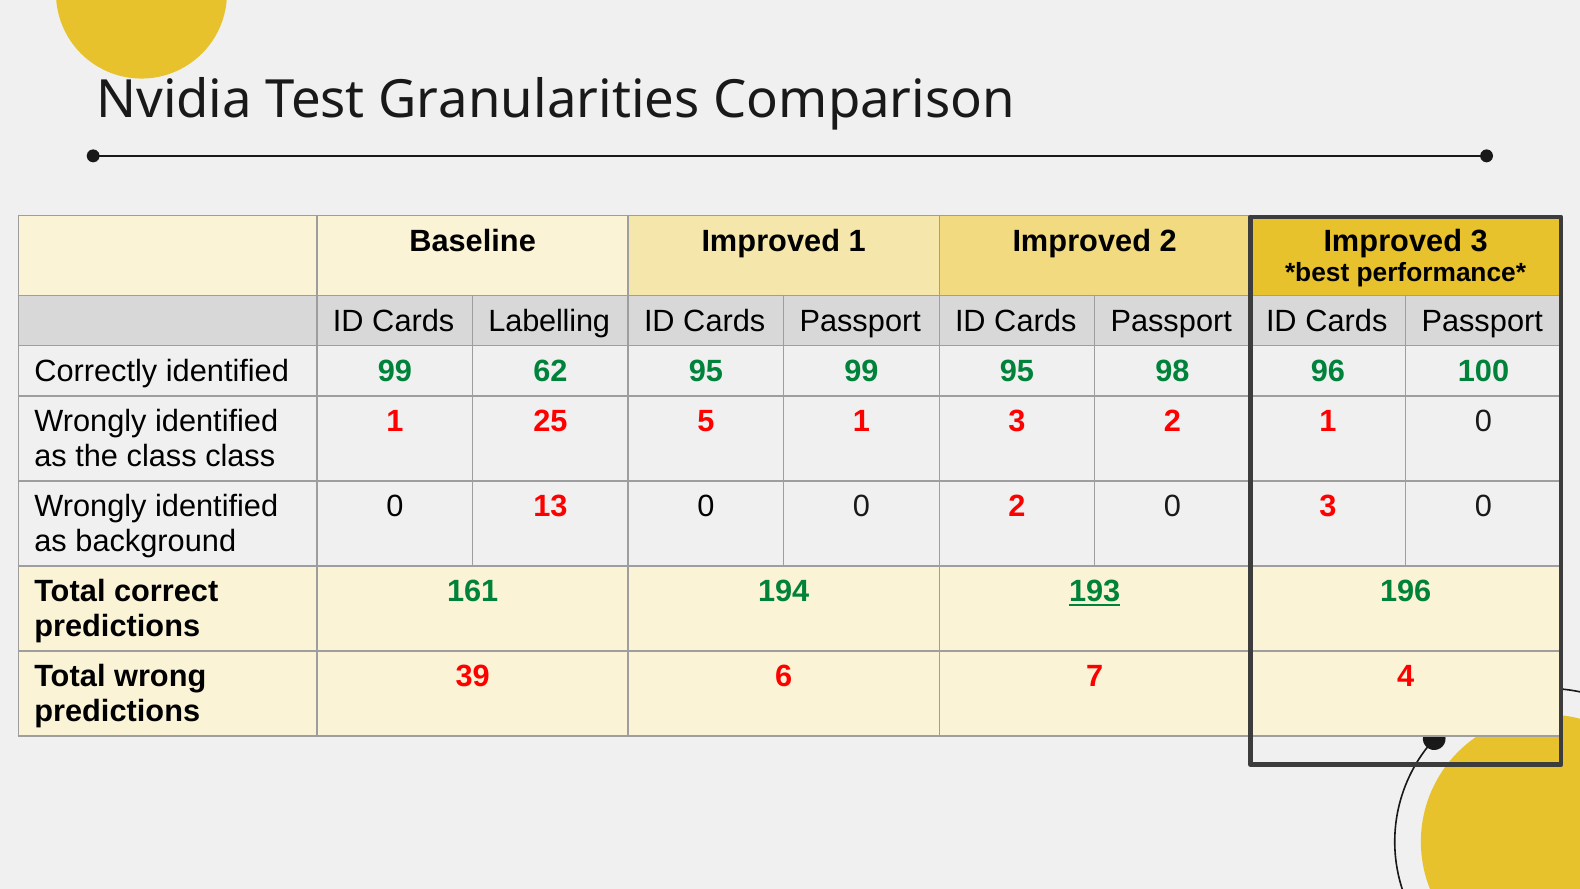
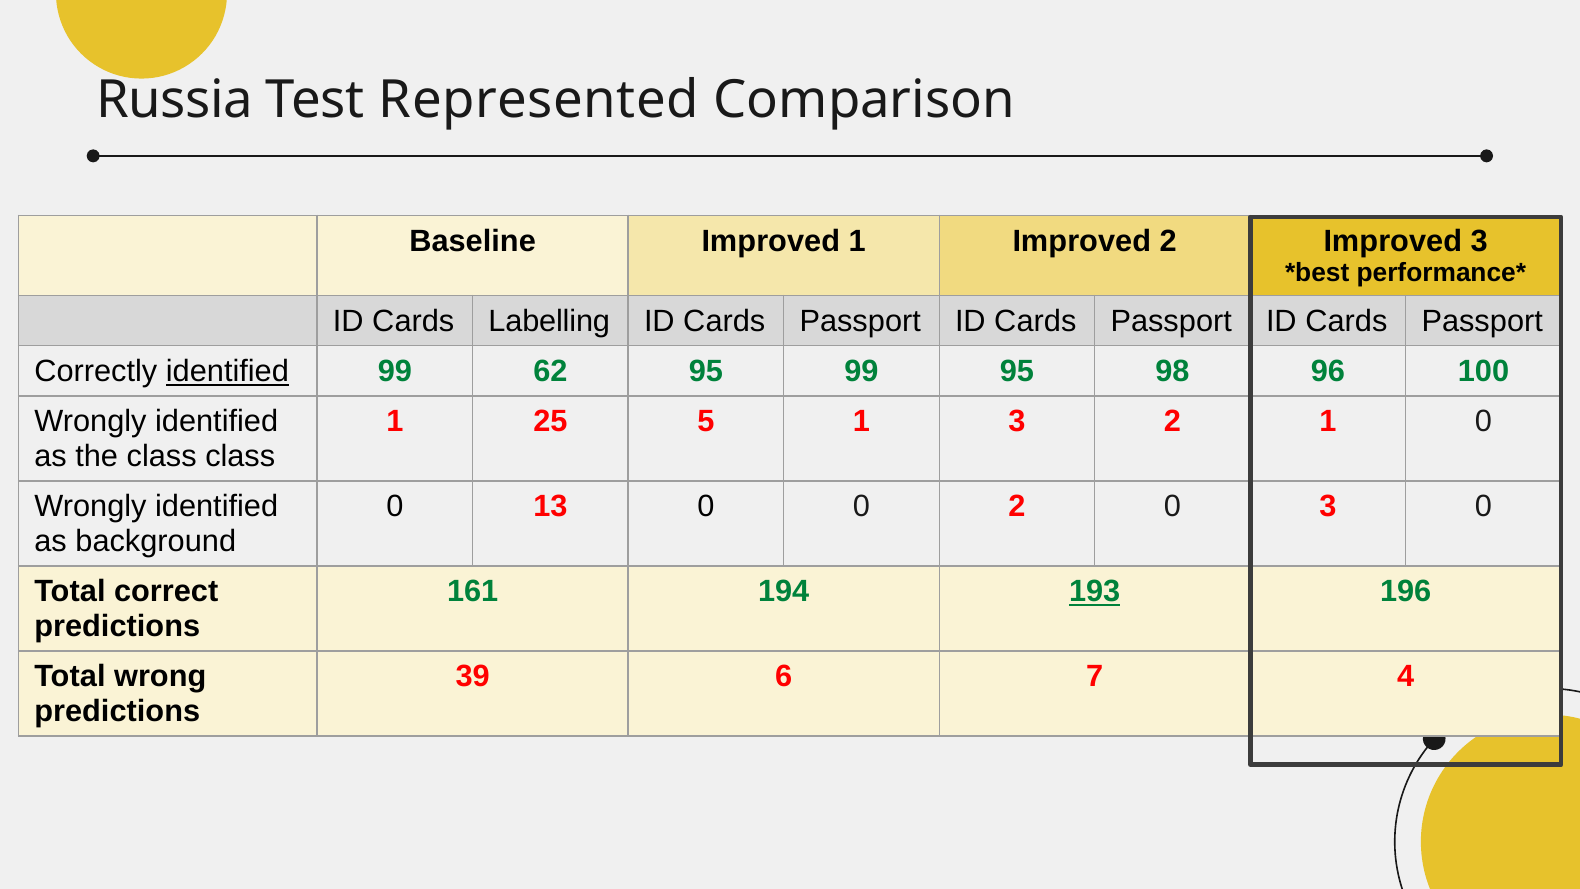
Nvidia: Nvidia -> Russia (174, 100)
Granularities: Granularities -> Represented (539, 100)
identified underline: none -> present (227, 371)
